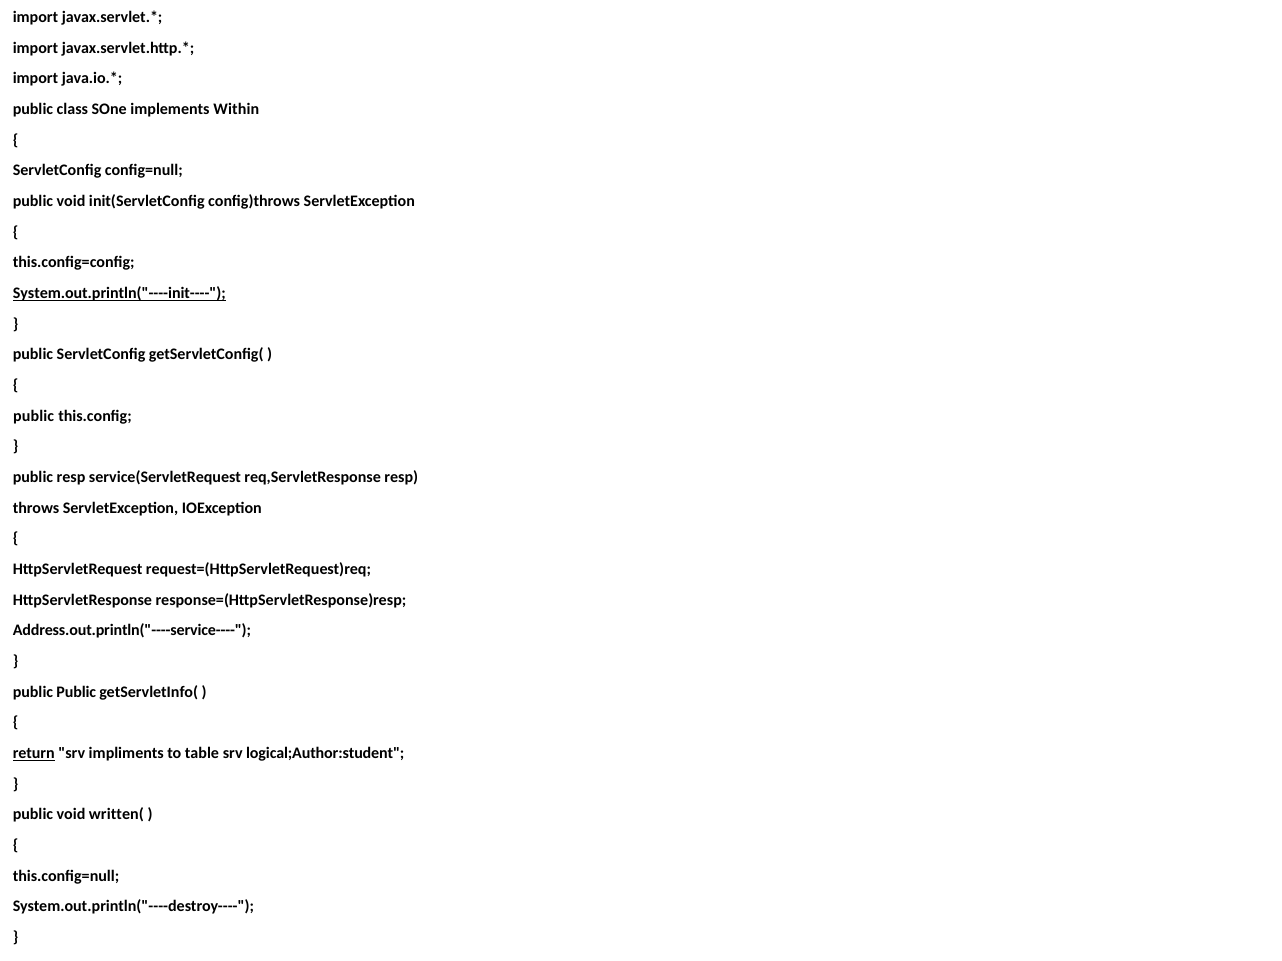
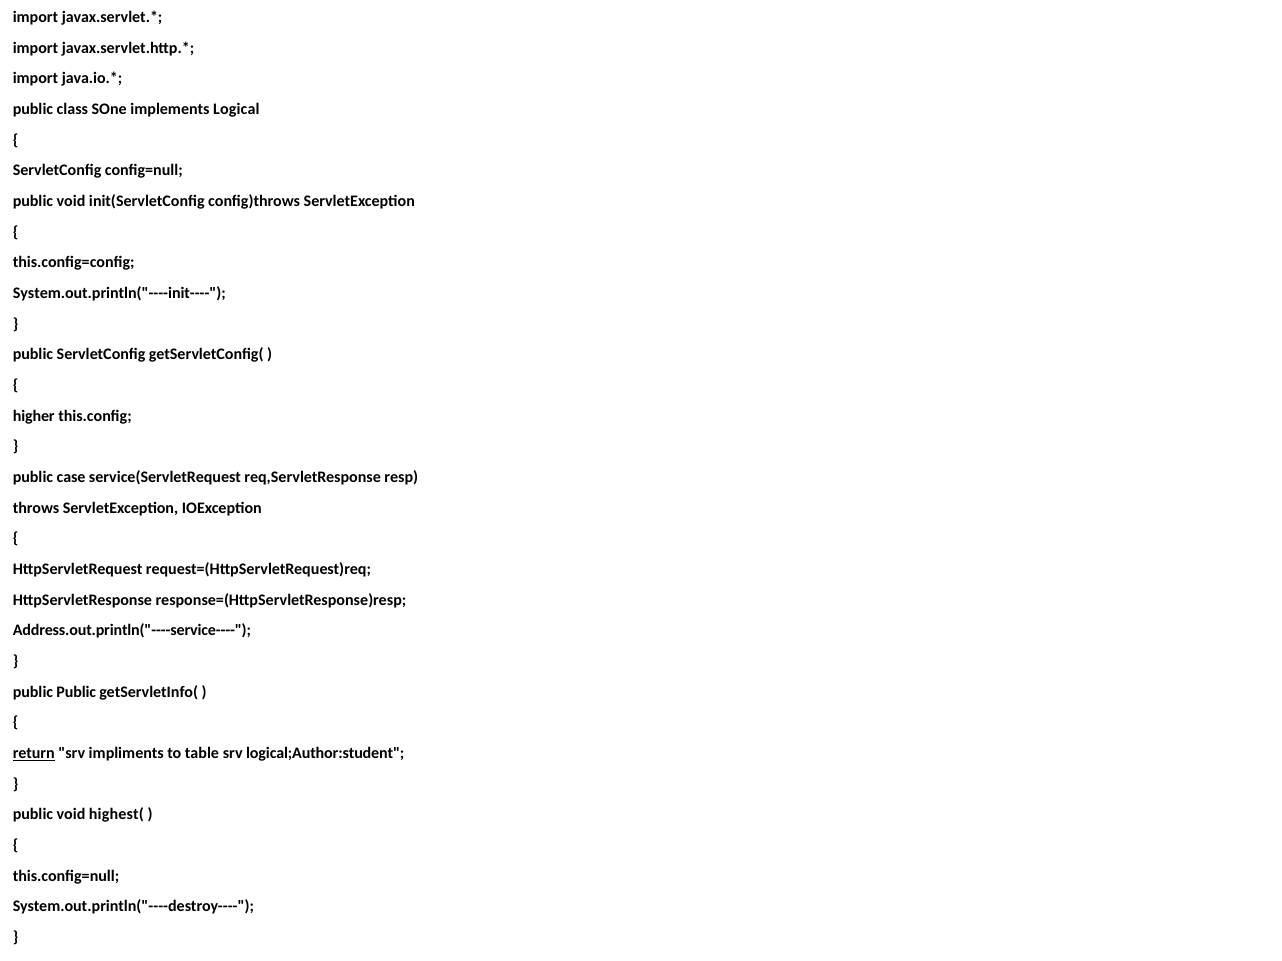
Within: Within -> Logical (236, 109)
System.out.println("----init---- underline: present -> none (119, 293)
public: public -> higher (34, 416)
public resp: resp -> case (71, 477)
written(: written( -> highest( (116, 815)
